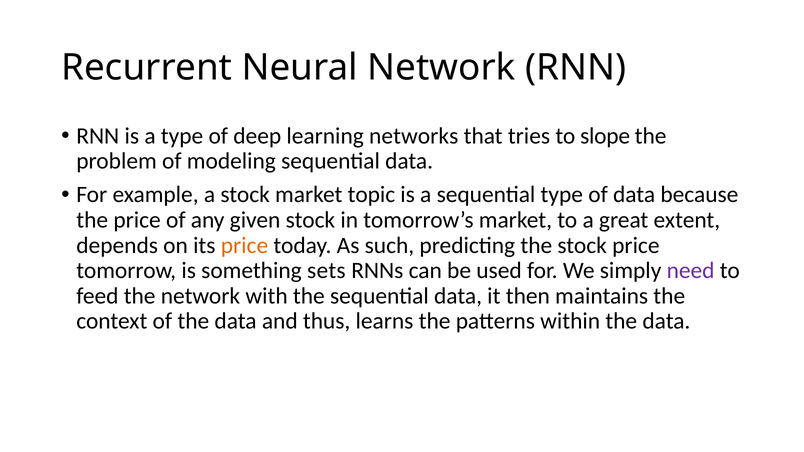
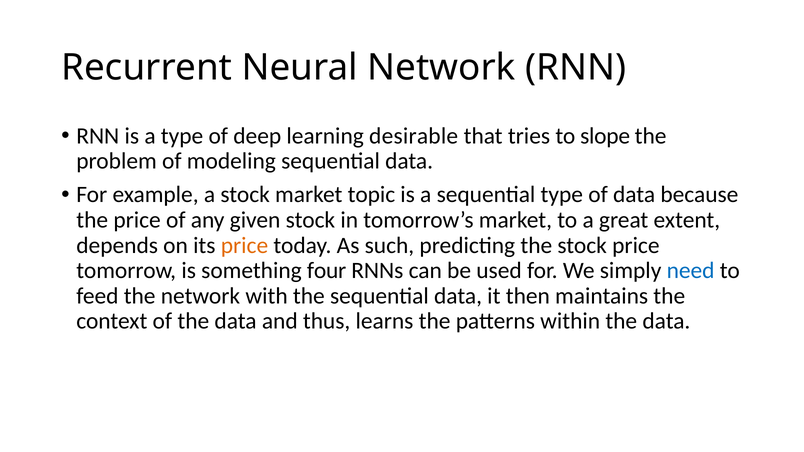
networks: networks -> desirable (414, 136)
sets: sets -> four (327, 271)
need colour: purple -> blue (691, 271)
